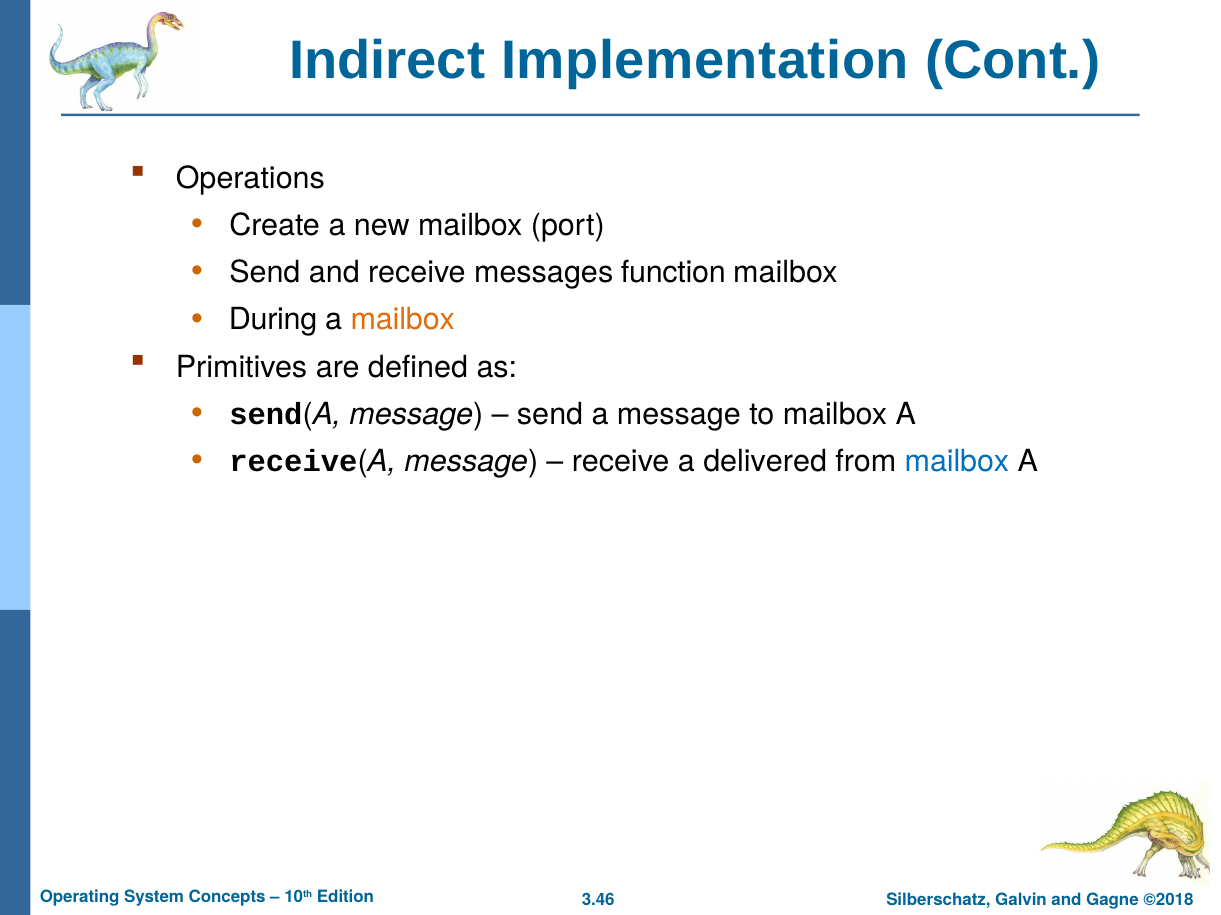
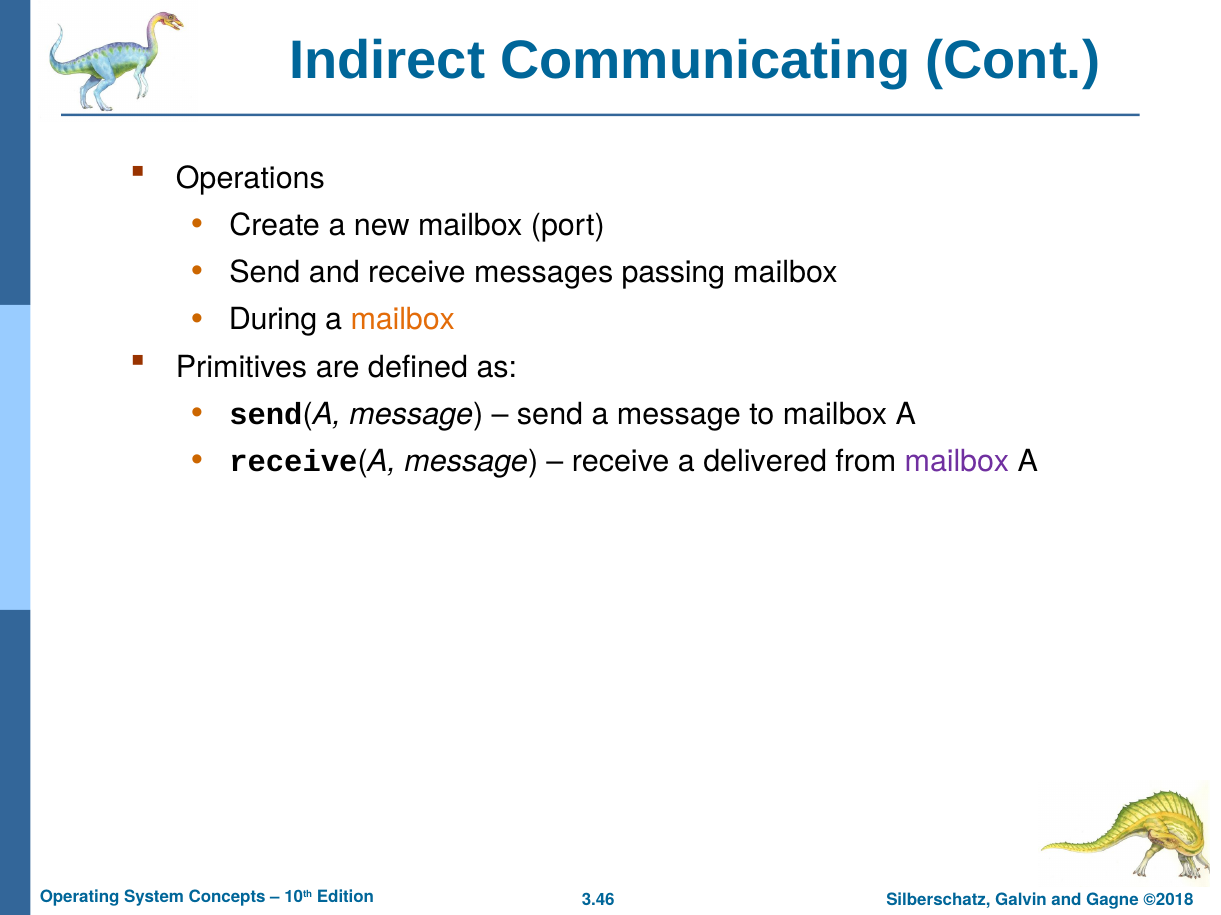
Implementation: Implementation -> Communicating (705, 61)
function: function -> passing (673, 273)
mailbox colour: blue -> purple (957, 462)
